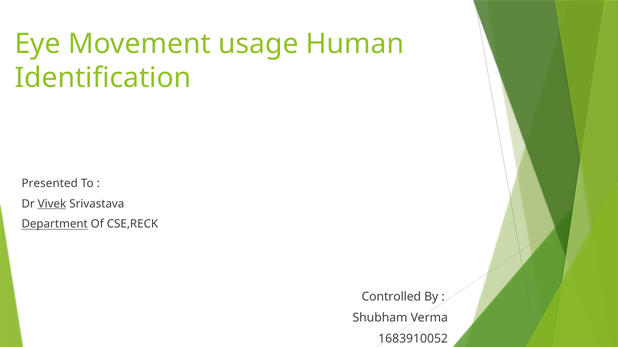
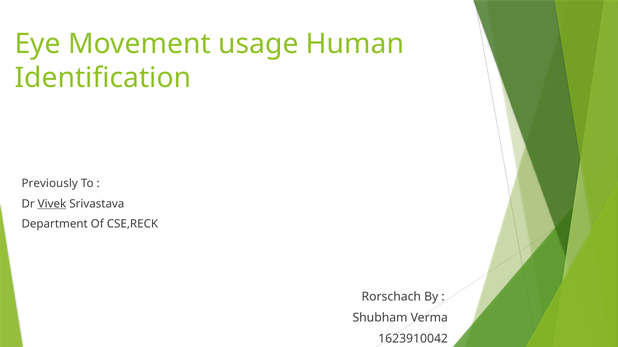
Presented: Presented -> Previously (50, 184)
Department underline: present -> none (55, 225)
Controlled: Controlled -> Rorschach (391, 297)
1683910052: 1683910052 -> 1623910042 (413, 339)
